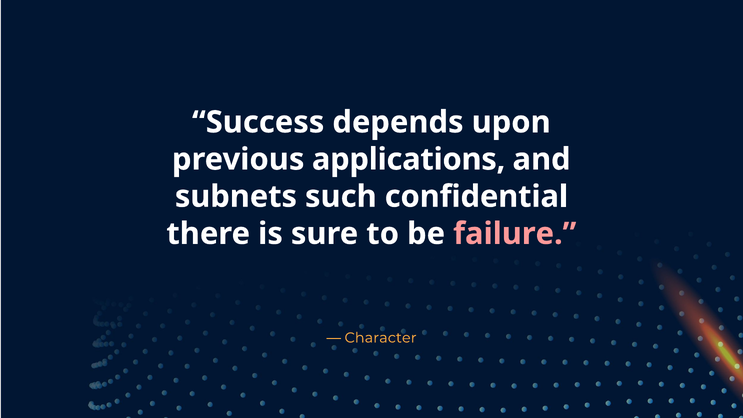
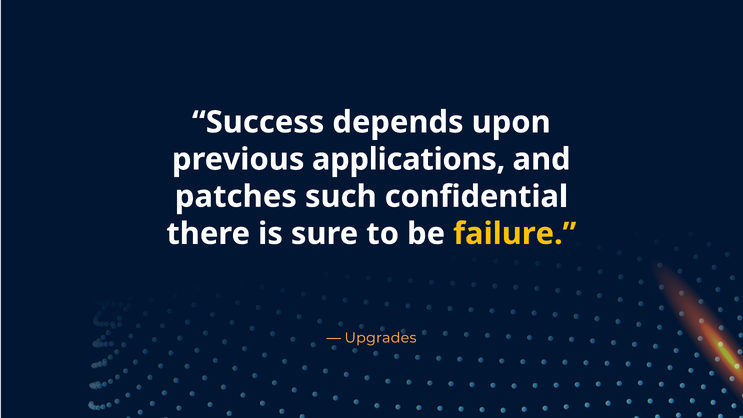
subnets: subnets -> patches (236, 197)
failure colour: pink -> yellow (515, 234)
Character: Character -> Upgrades (380, 338)
